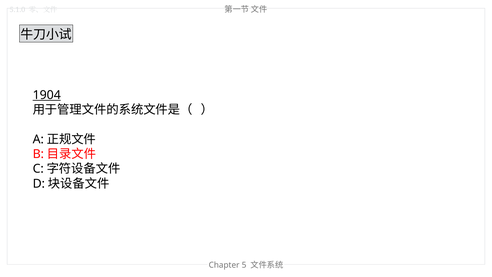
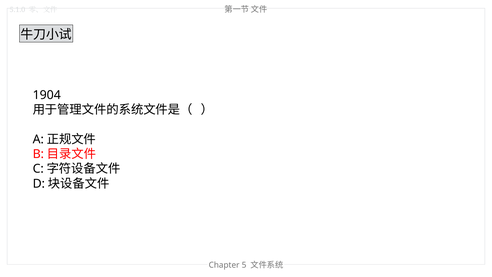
1904 underline: present -> none (47, 95)
